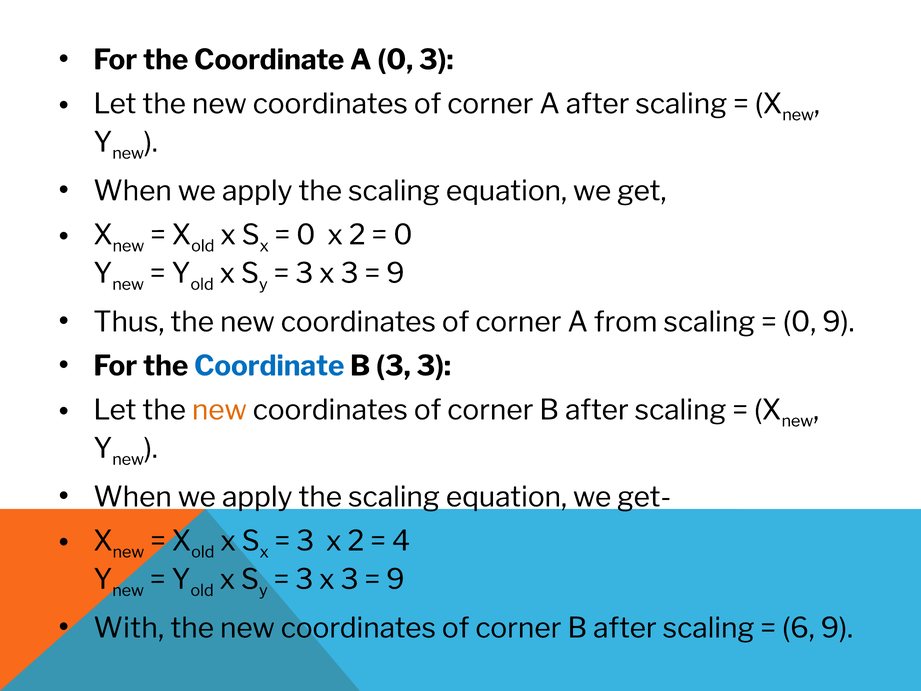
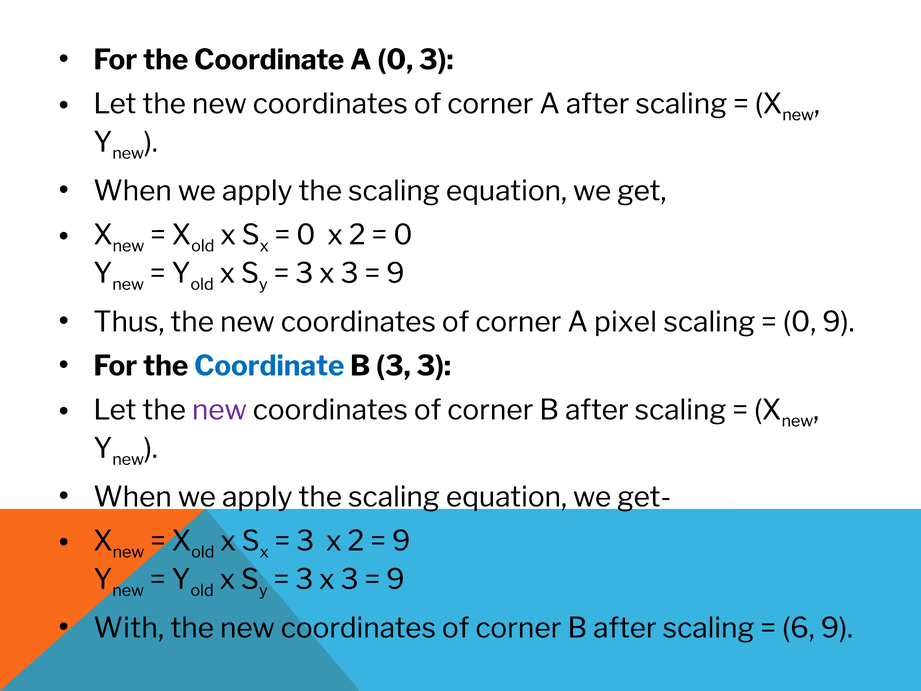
from: from -> pixel (625, 322)
new colour: orange -> purple (219, 410)
4: 4 -> 9 (401, 541)
